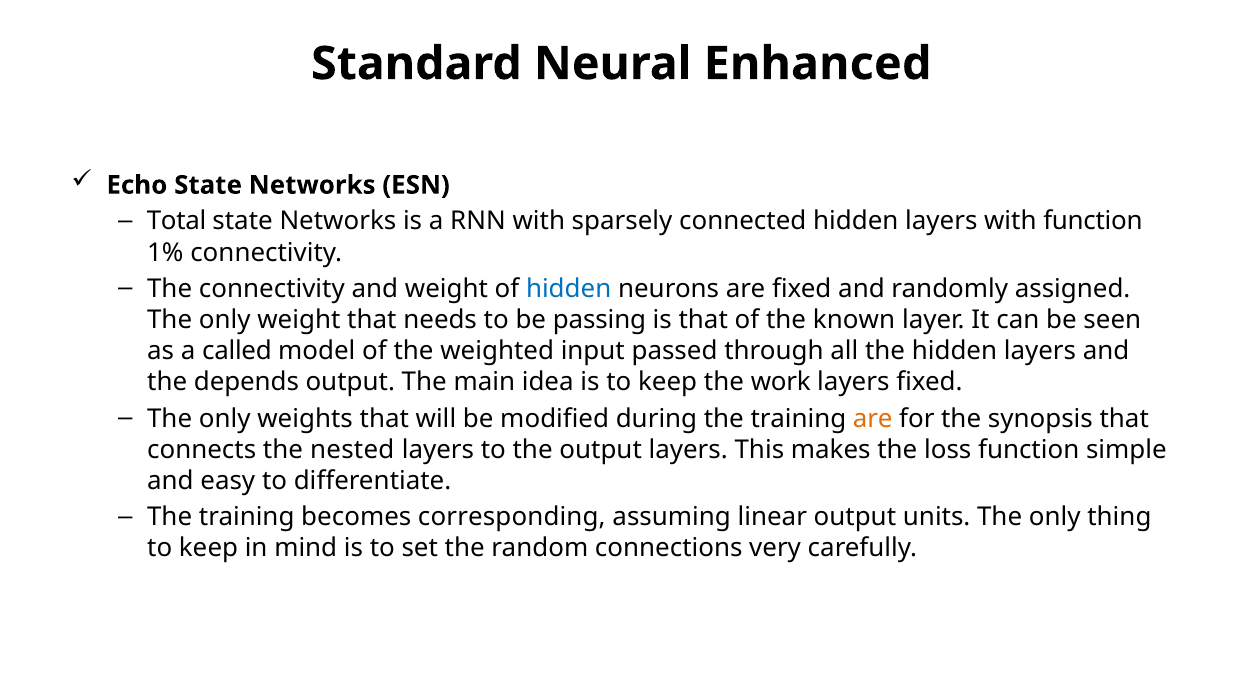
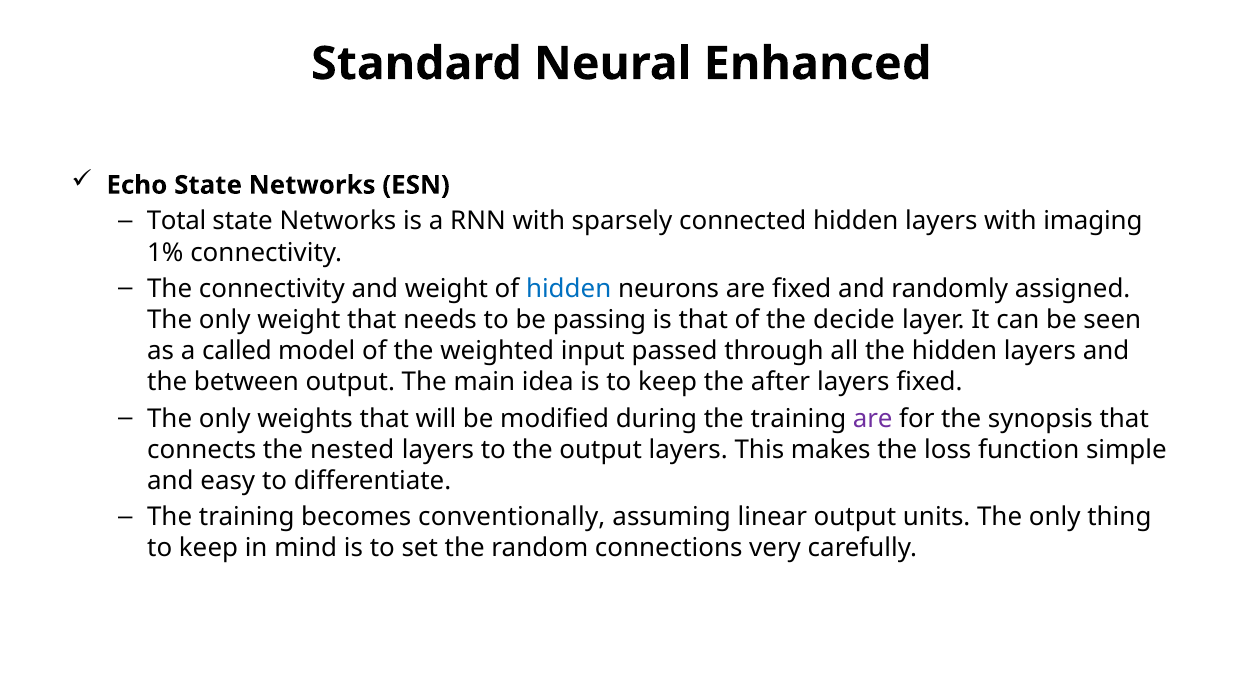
with function: function -> imaging (1093, 222)
known: known -> decide (854, 320)
depends: depends -> between (246, 382)
work: work -> after (781, 382)
are colour: orange -> purple (873, 419)
corresponding: corresponding -> conventionally (512, 517)
